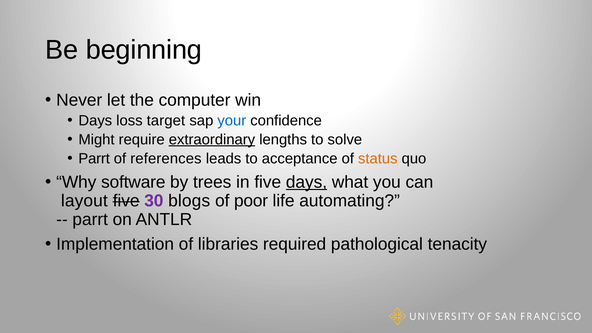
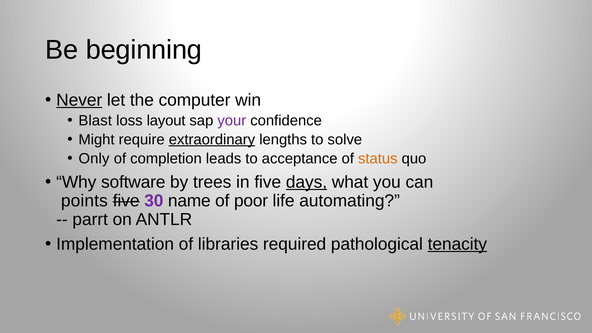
Never underline: none -> present (79, 100)
Days: Days -> Blast (95, 120)
target: target -> layout (166, 120)
your colour: blue -> purple (232, 120)
Parrt: Parrt -> Only (94, 159)
references: references -> completion (166, 159)
layout: layout -> points (84, 201)
blogs: blogs -> name (189, 201)
tenacity underline: none -> present (457, 244)
